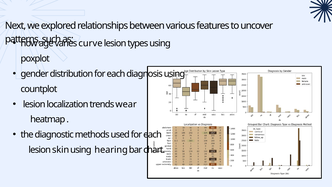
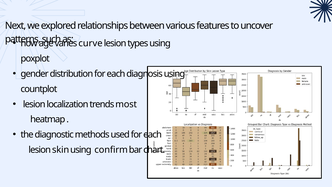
wear: wear -> most (126, 104)
hearing: hearing -> confirm (111, 150)
